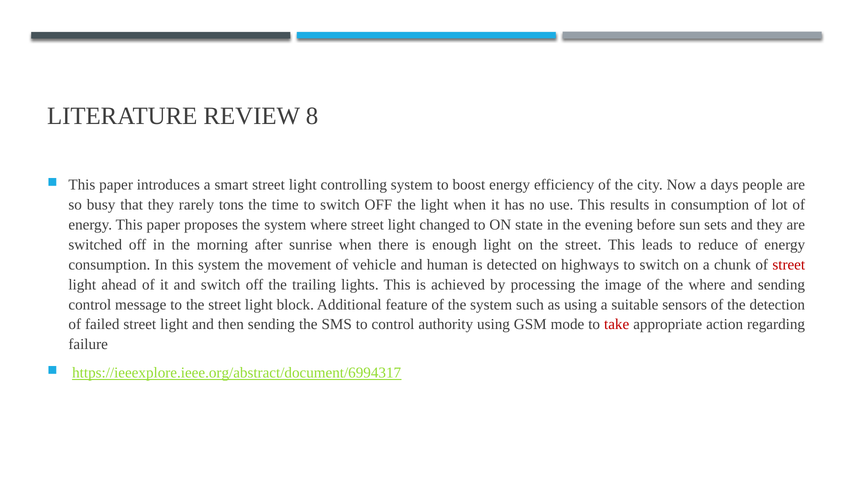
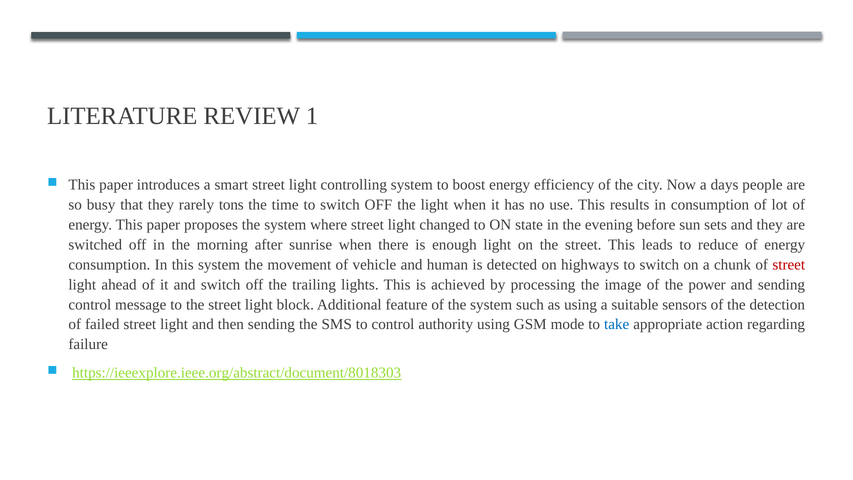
8: 8 -> 1 (312, 116)
the where: where -> power (707, 284)
take colour: red -> blue (617, 324)
https://ieeexplore.ieee.org/abstract/document/6994317: https://ieeexplore.ieee.org/abstract/document/6994317 -> https://ieeexplore.ieee.org/abstract/document/8018303 (237, 373)
